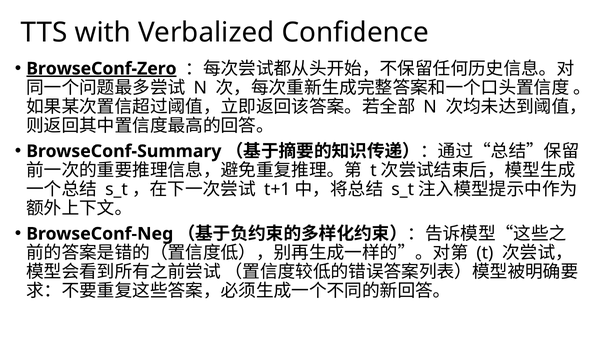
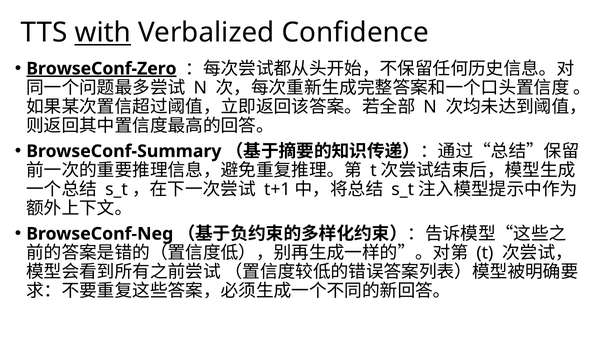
with underline: none -> present (103, 33)
